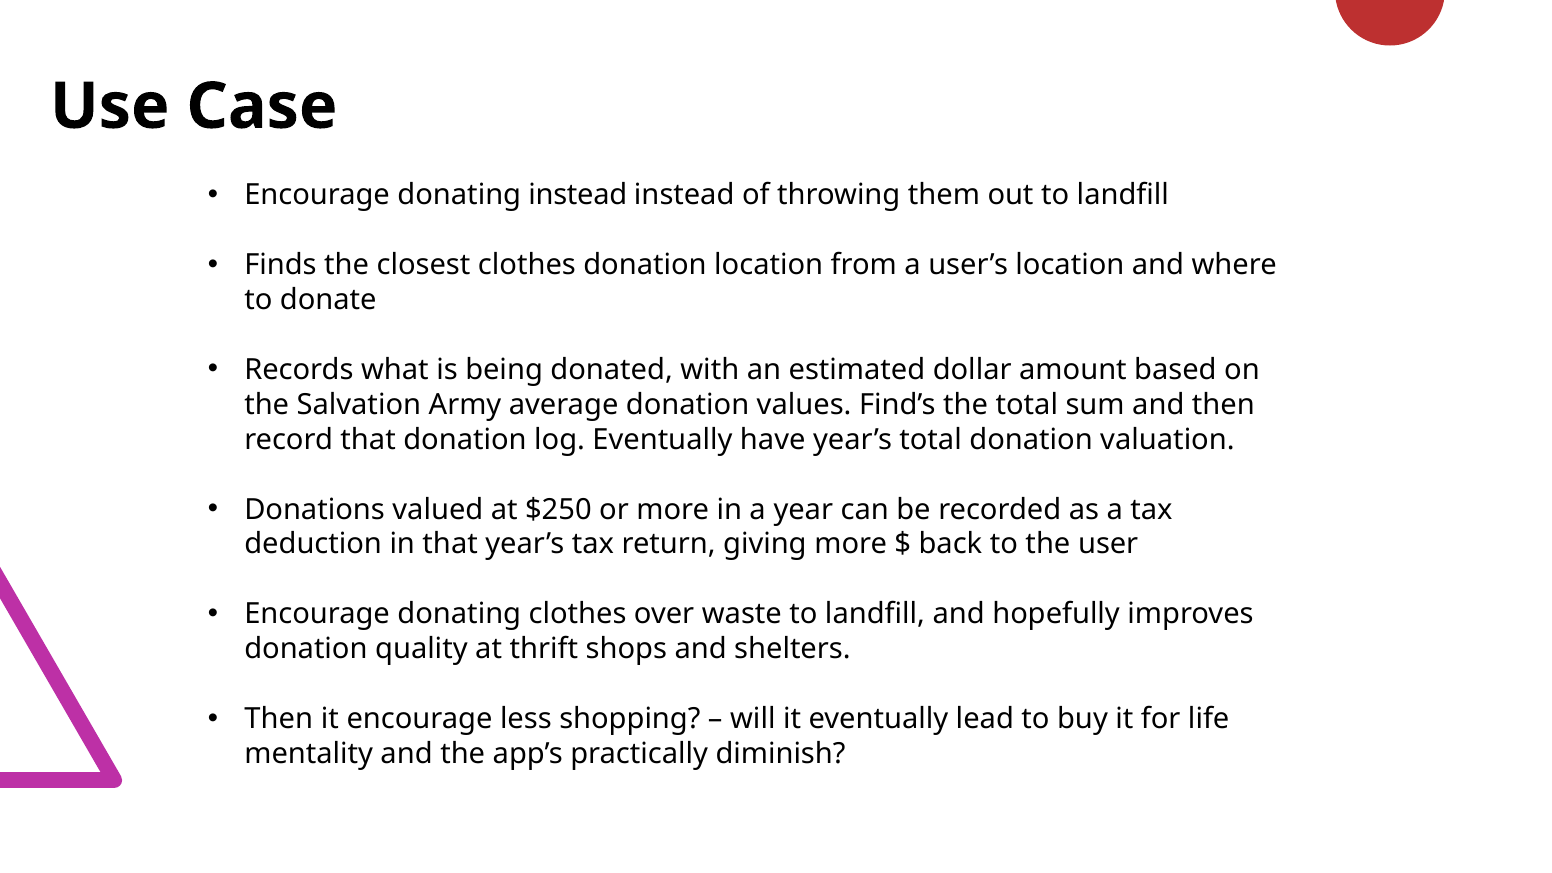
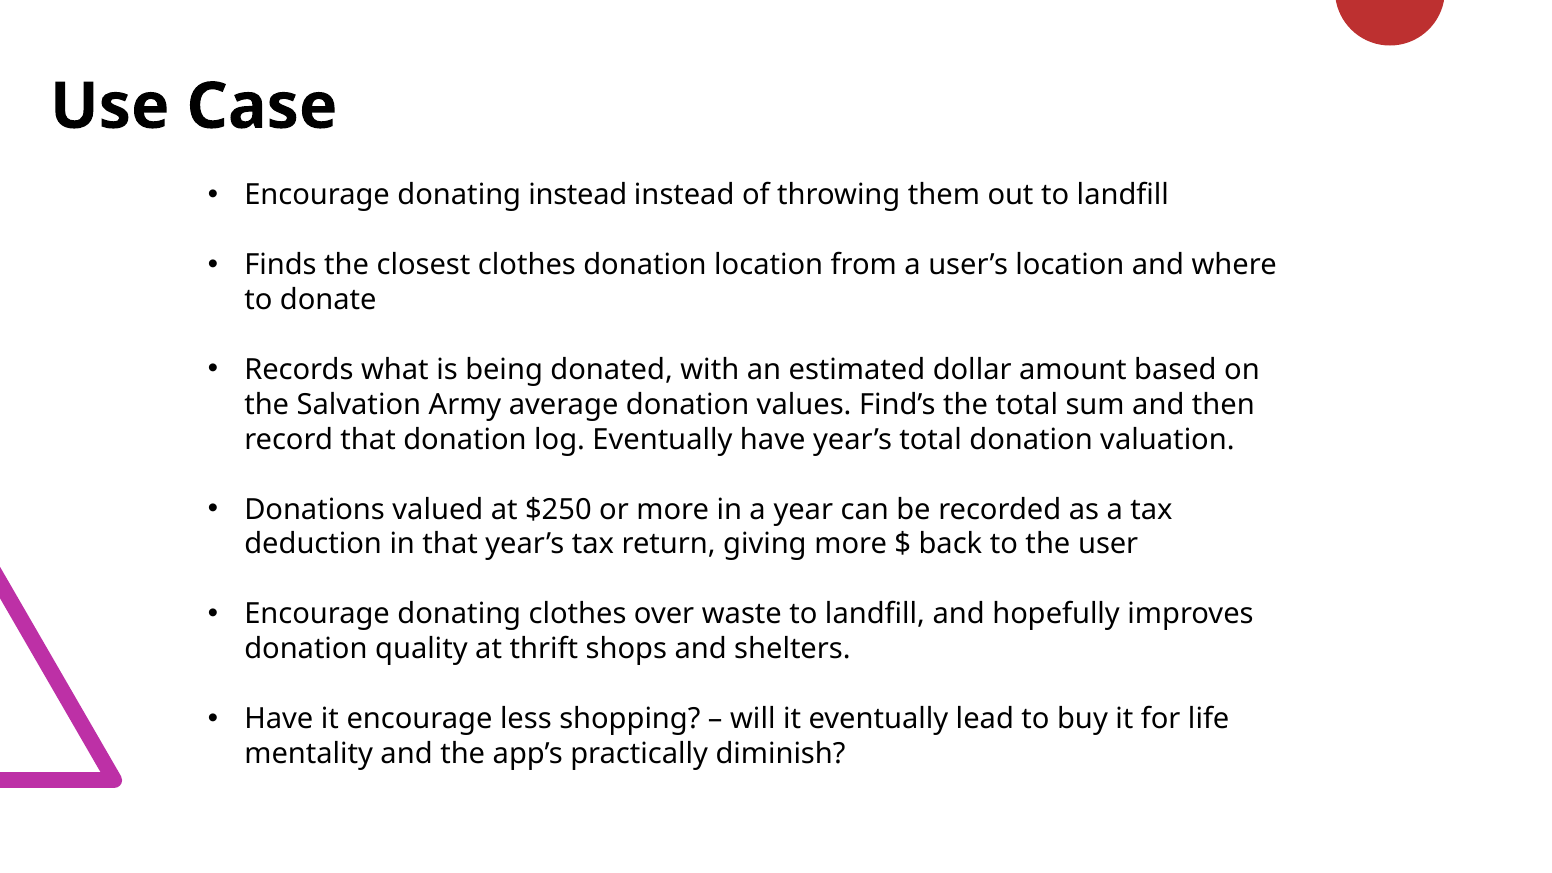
Then: Then -> Have (279, 719)
